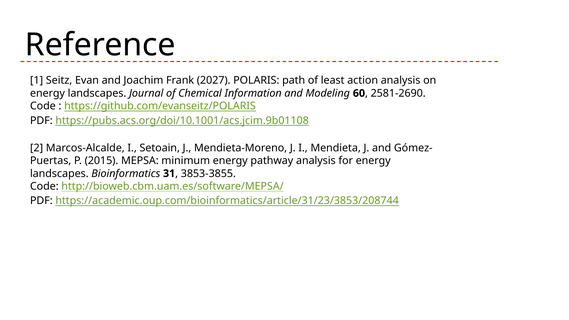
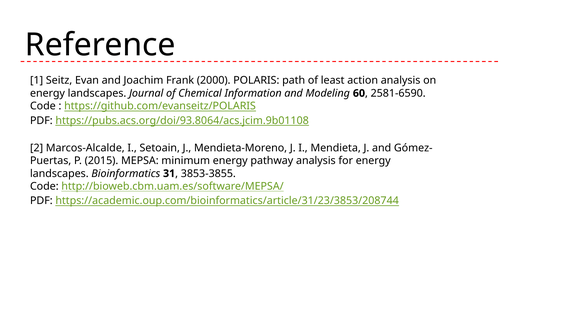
2027: 2027 -> 2000 (214, 80)
2581-2690: 2581-2690 -> 2581-6590 (398, 93)
https://pubs.acs.org/doi/10.1001/acs.jcim.9b01108: https://pubs.acs.org/doi/10.1001/acs.jcim.9b01108 -> https://pubs.acs.org/doi/93.8064/acs.jcim.9b01108 (182, 121)
